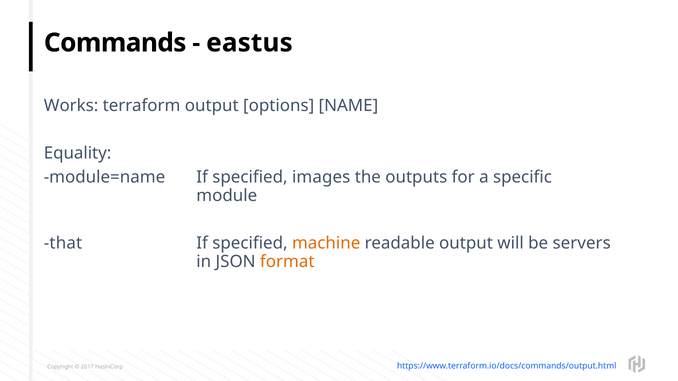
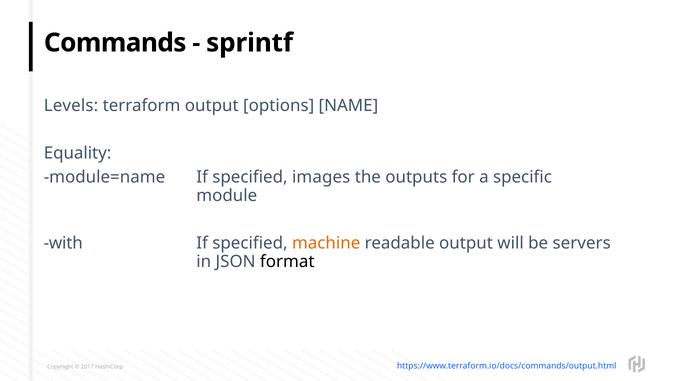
eastus: eastus -> sprintf (250, 43)
Works: Works -> Levels (71, 106)
that: that -> with (63, 244)
format colour: orange -> black (287, 262)
